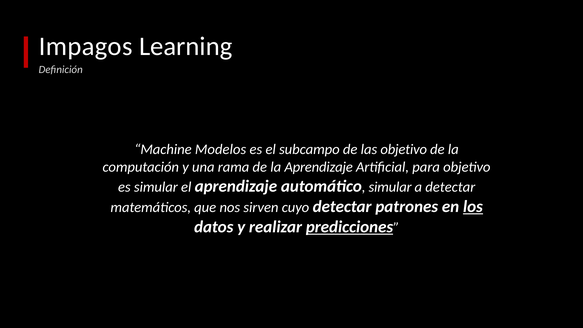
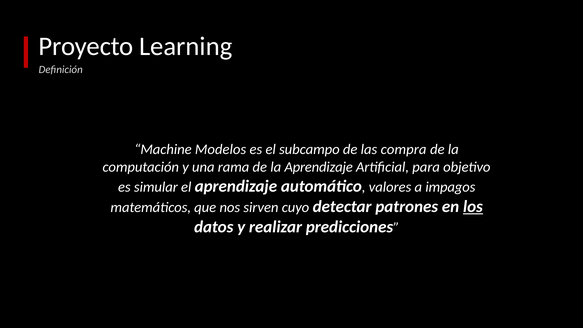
Impagos: Impagos -> Proyecto (86, 46)
las objetivo: objetivo -> compra (404, 149)
simular: simular -> valores (390, 187)
a detectar: detectar -> impagos (450, 187)
predicciones underline: present -> none (349, 227)
